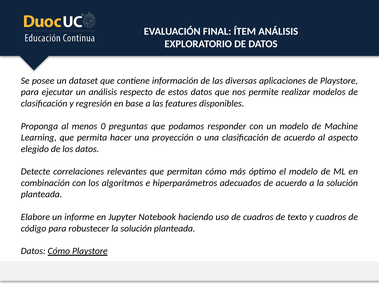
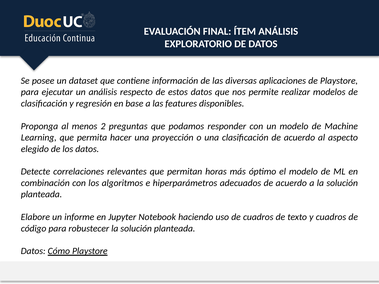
0: 0 -> 2 (103, 126)
permitan cómo: cómo -> horas (216, 172)
